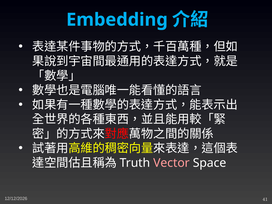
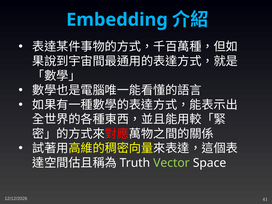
Vector colour: pink -> light green (172, 163)
